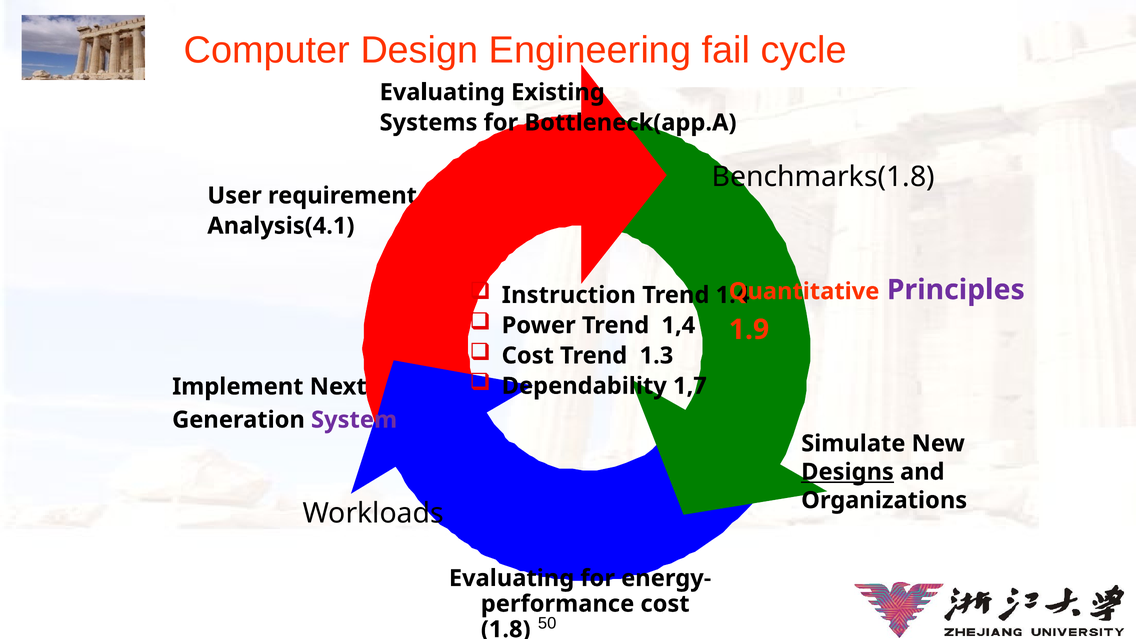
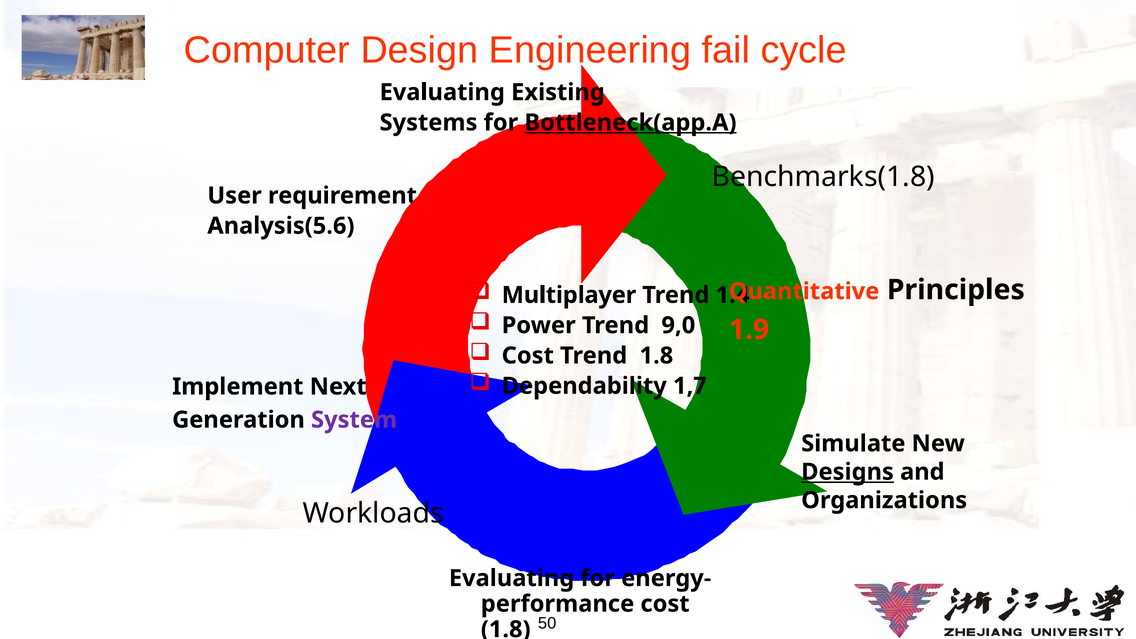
Bottleneck(app.A underline: none -> present (630, 123)
Analysis(4.1: Analysis(4.1 -> Analysis(5.6 (281, 226)
Instruction: Instruction -> Multiplayer (569, 295)
Principles colour: purple -> black (956, 290)
1,4: 1,4 -> 9,0 (678, 325)
Trend 1.3: 1.3 -> 1.8 (656, 356)
